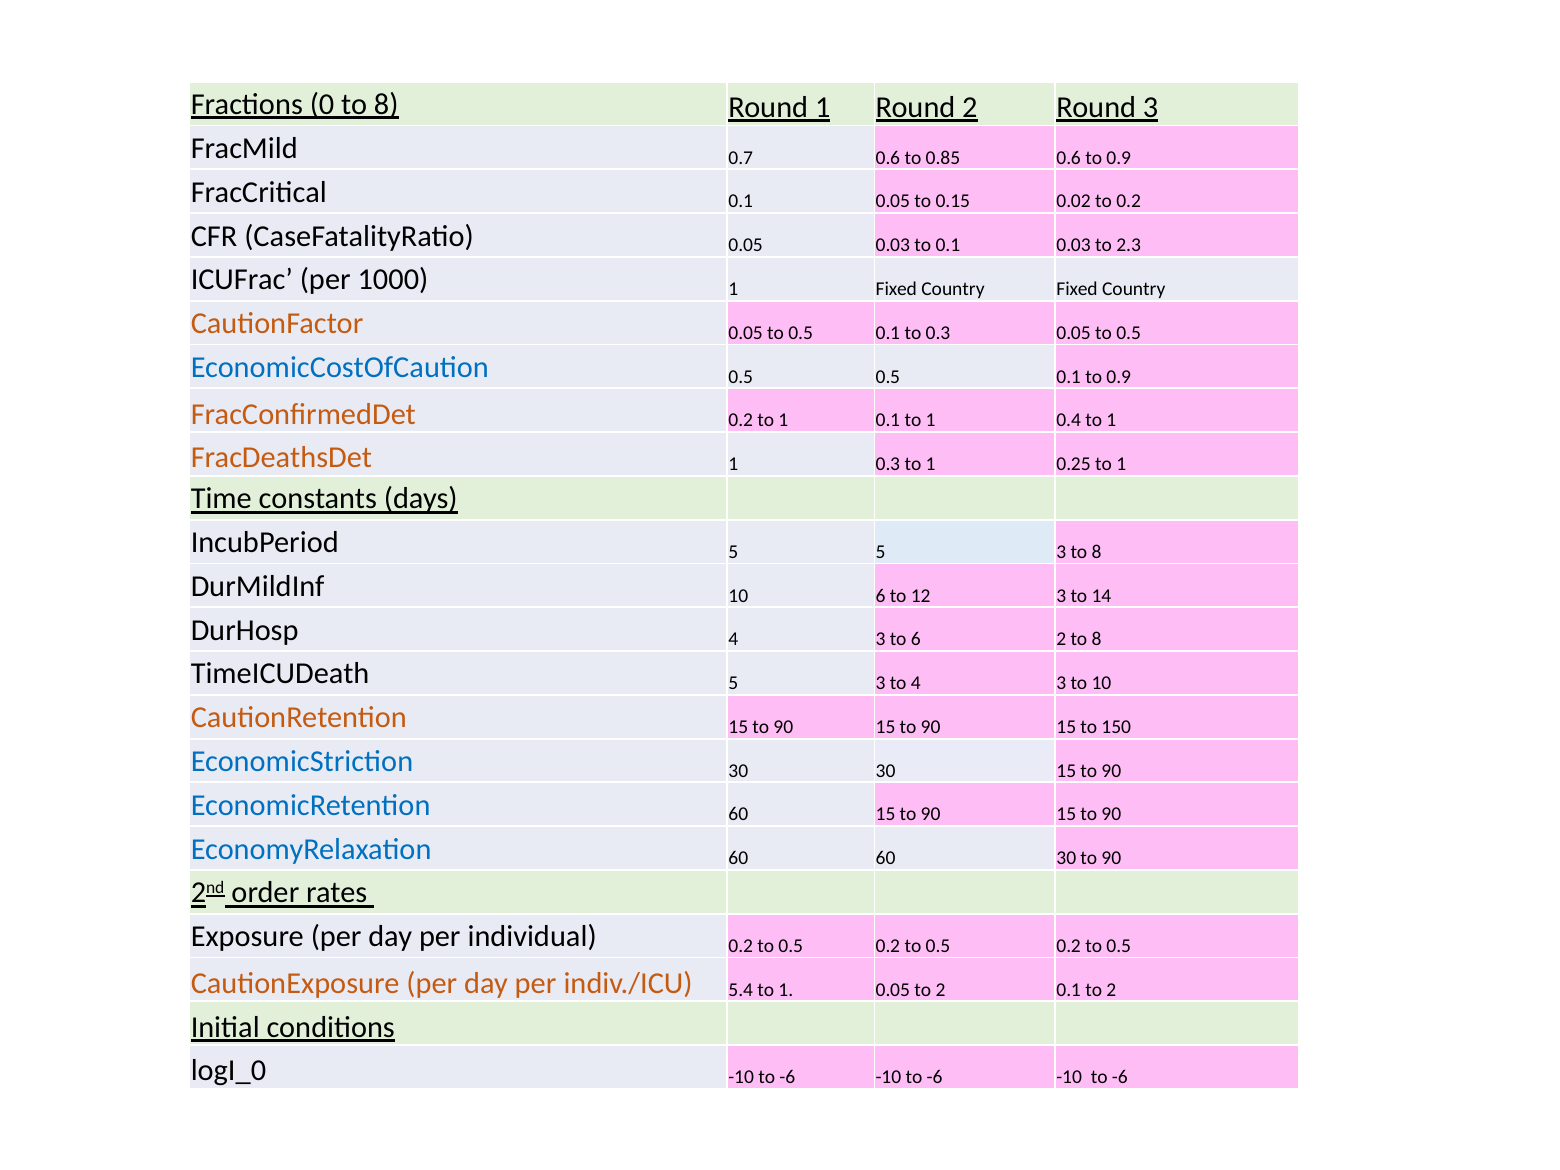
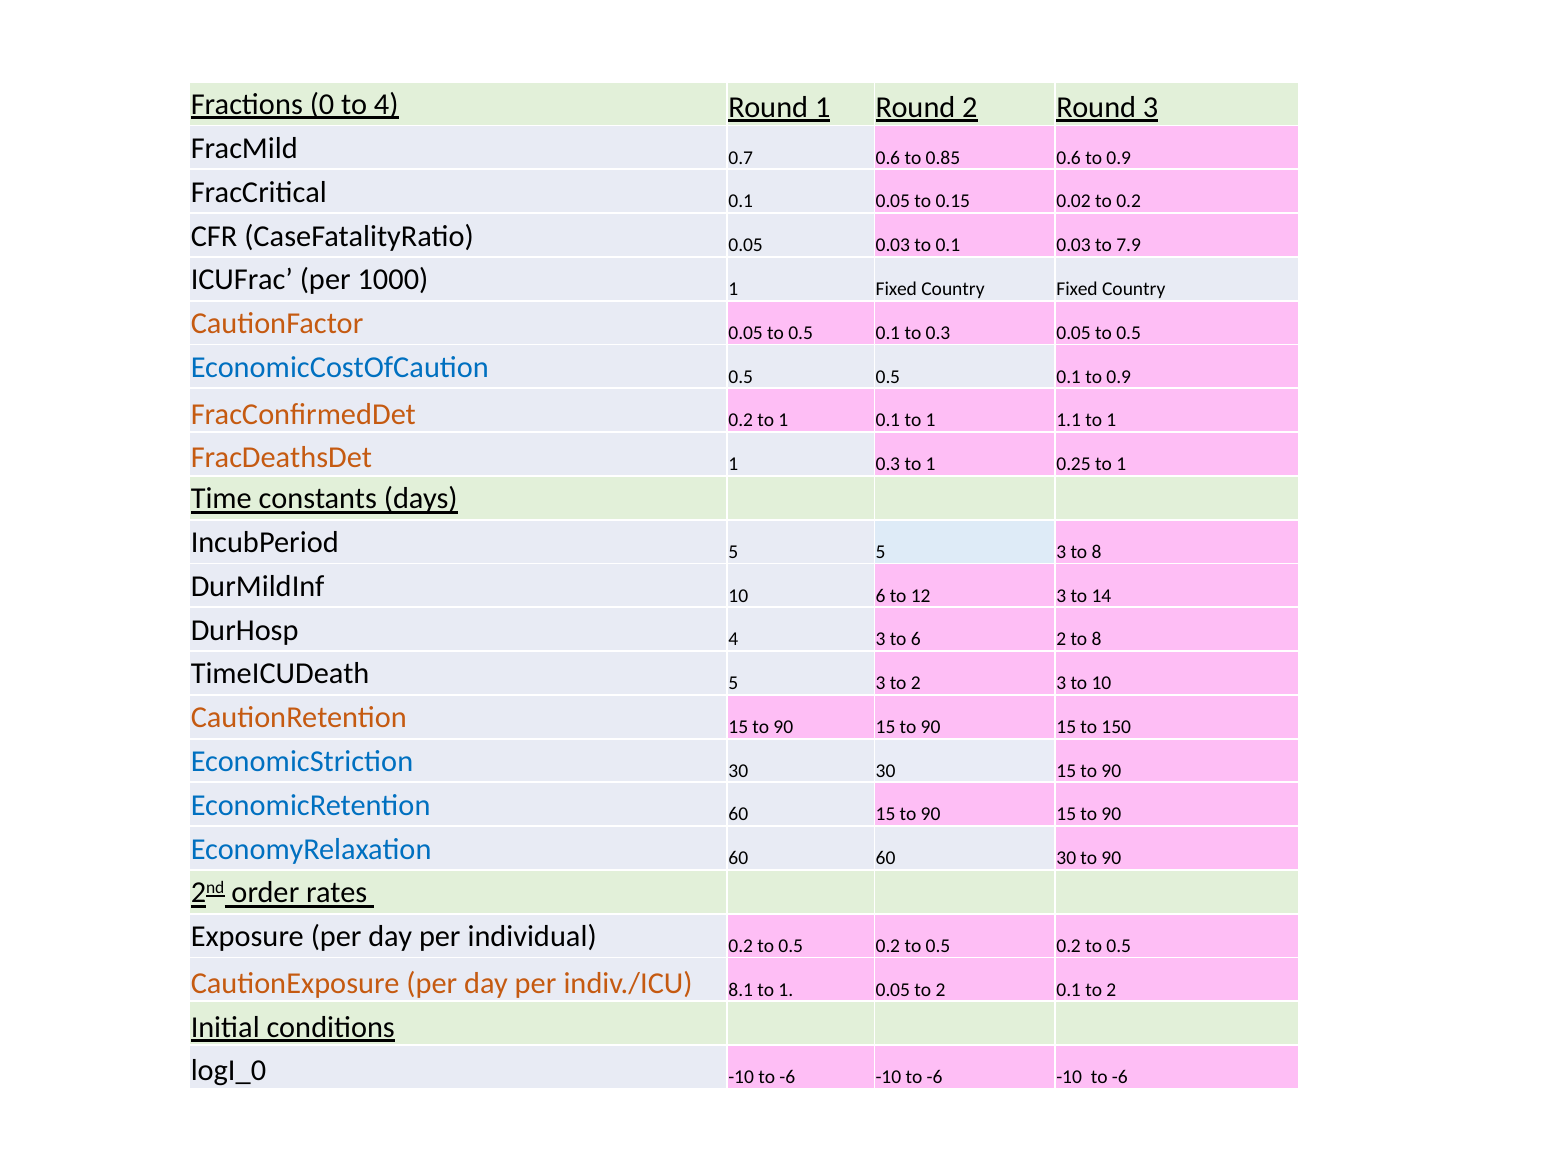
0 to 8: 8 -> 4 (386, 105)
2.3: 2.3 -> 7.9 (1129, 245)
0.4: 0.4 -> 1.1 (1069, 420)
3 to 4: 4 -> 2 (916, 683)
5.4: 5.4 -> 8.1 (741, 990)
